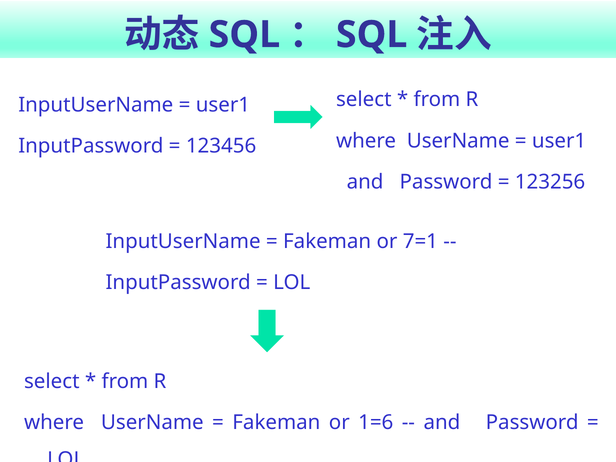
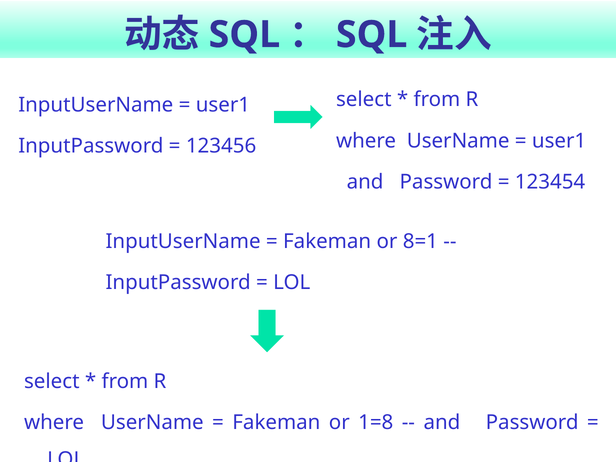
123256: 123256 -> 123454 (550, 182)
7=1: 7=1 -> 8=1 (420, 241)
1=6: 1=6 -> 1=8 (376, 422)
